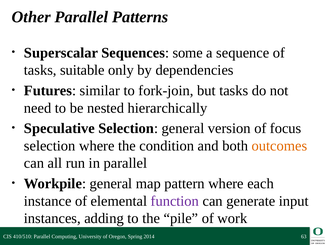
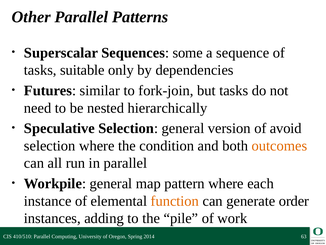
focus: focus -> avoid (286, 128)
function colour: purple -> orange (175, 201)
input: input -> order (294, 201)
